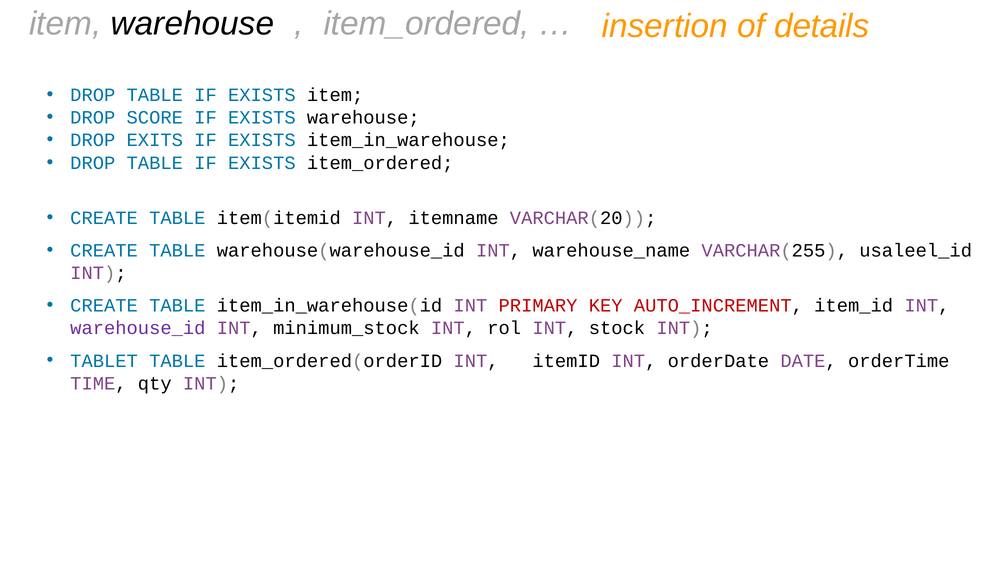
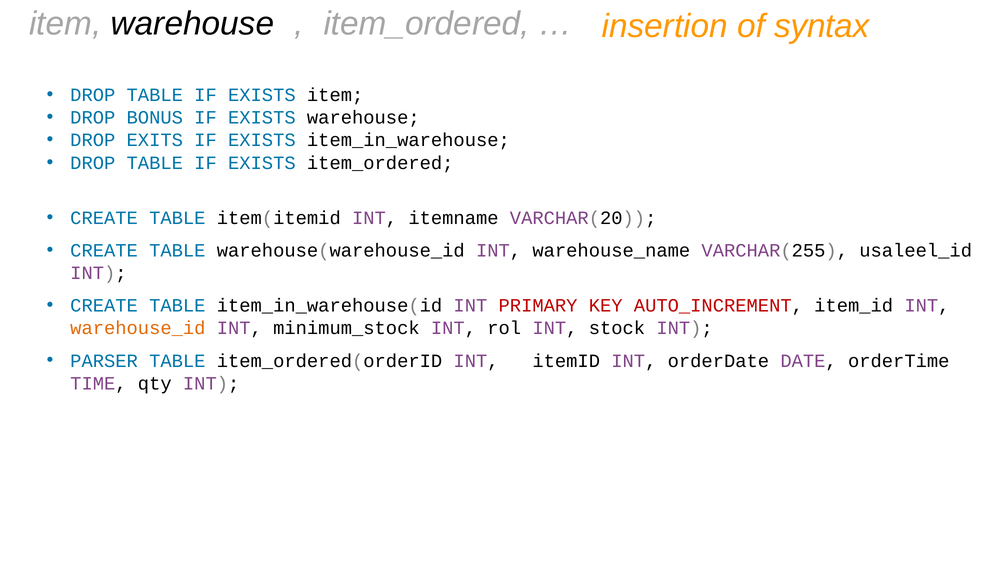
details: details -> syntax (822, 26)
SCORE: SCORE -> BONUS (155, 118)
warehouse_id colour: purple -> orange (138, 328)
TABLET: TABLET -> PARSER (104, 361)
